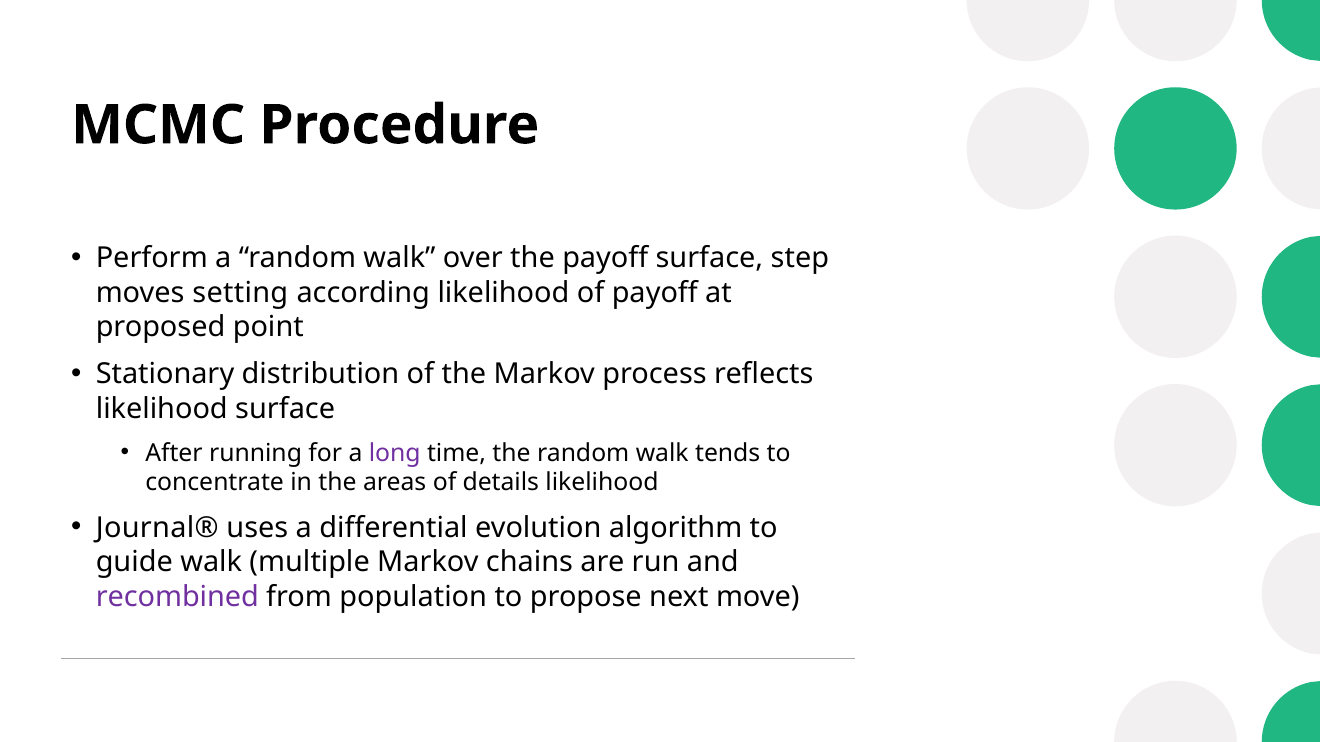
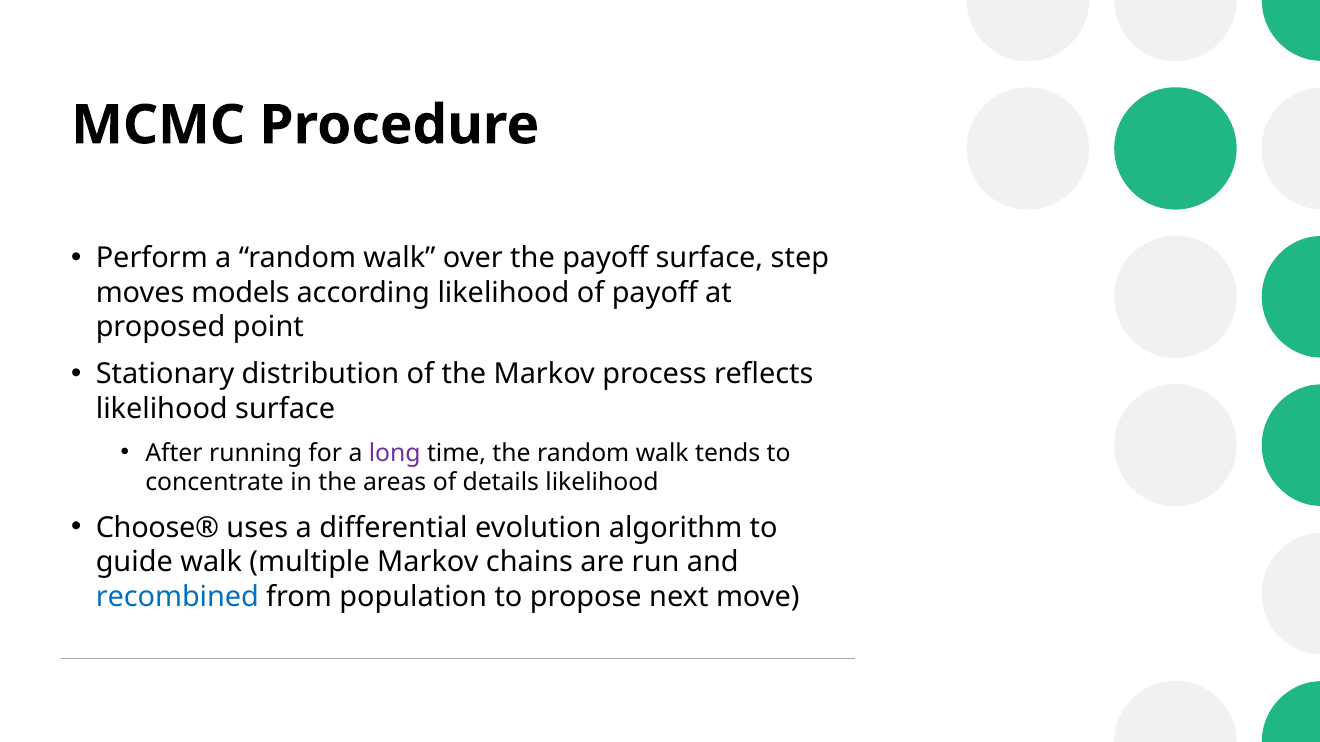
setting: setting -> models (241, 293)
Journal®: Journal® -> Choose® (158, 528)
recombined colour: purple -> blue (177, 597)
